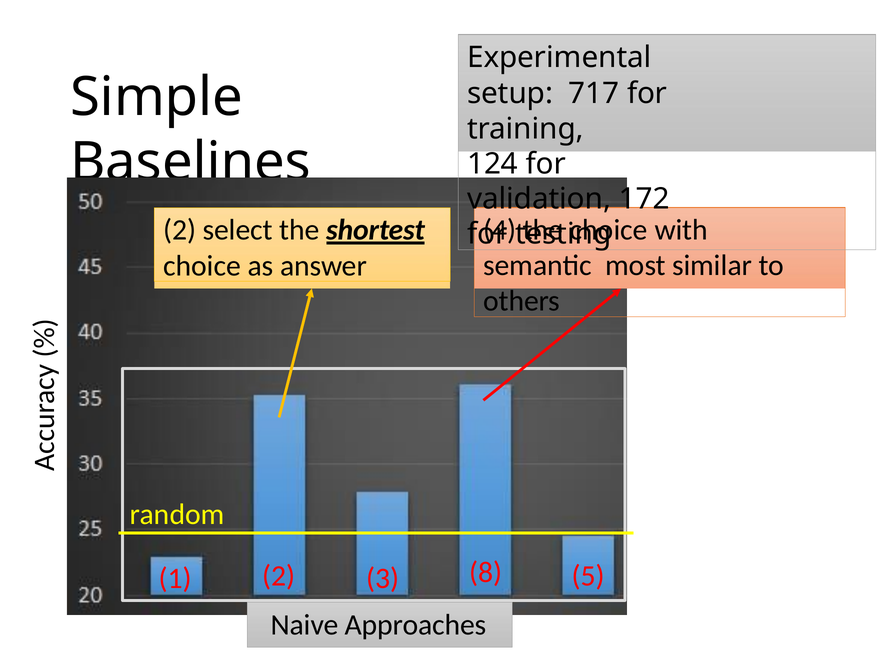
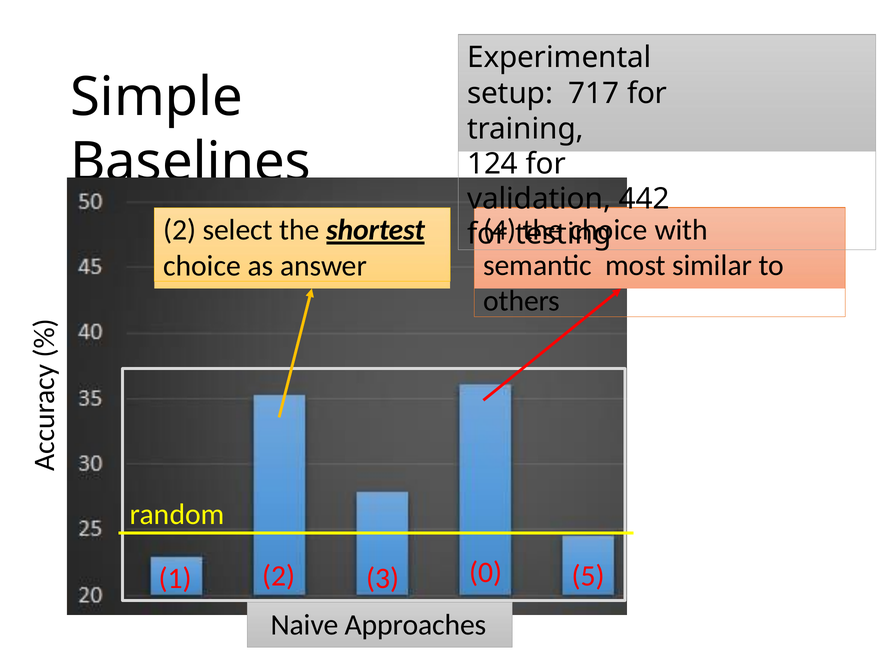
172: 172 -> 442 (644, 199)
8: 8 -> 0 (486, 573)
